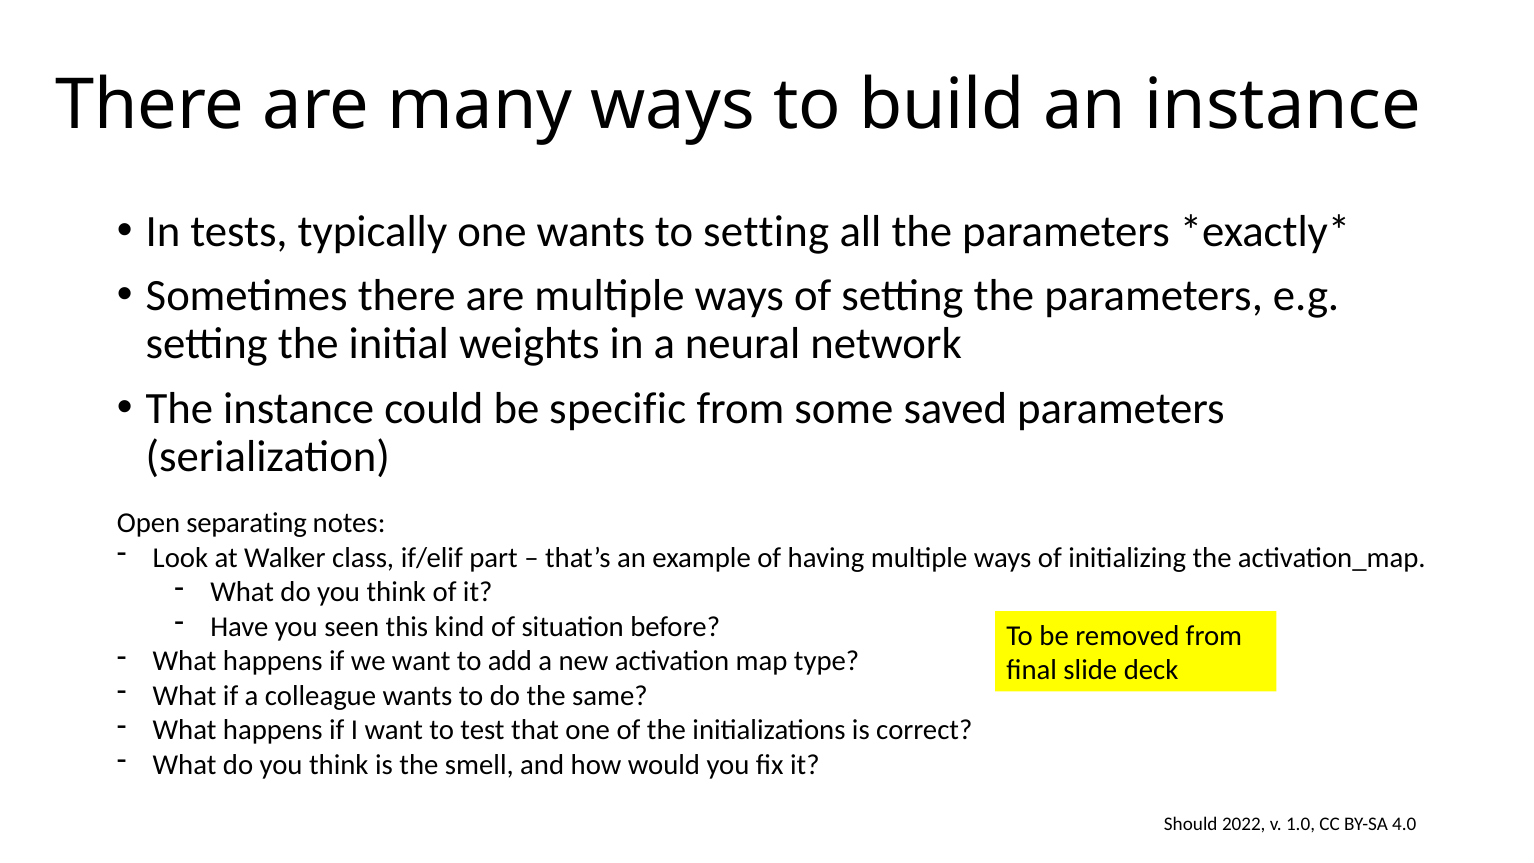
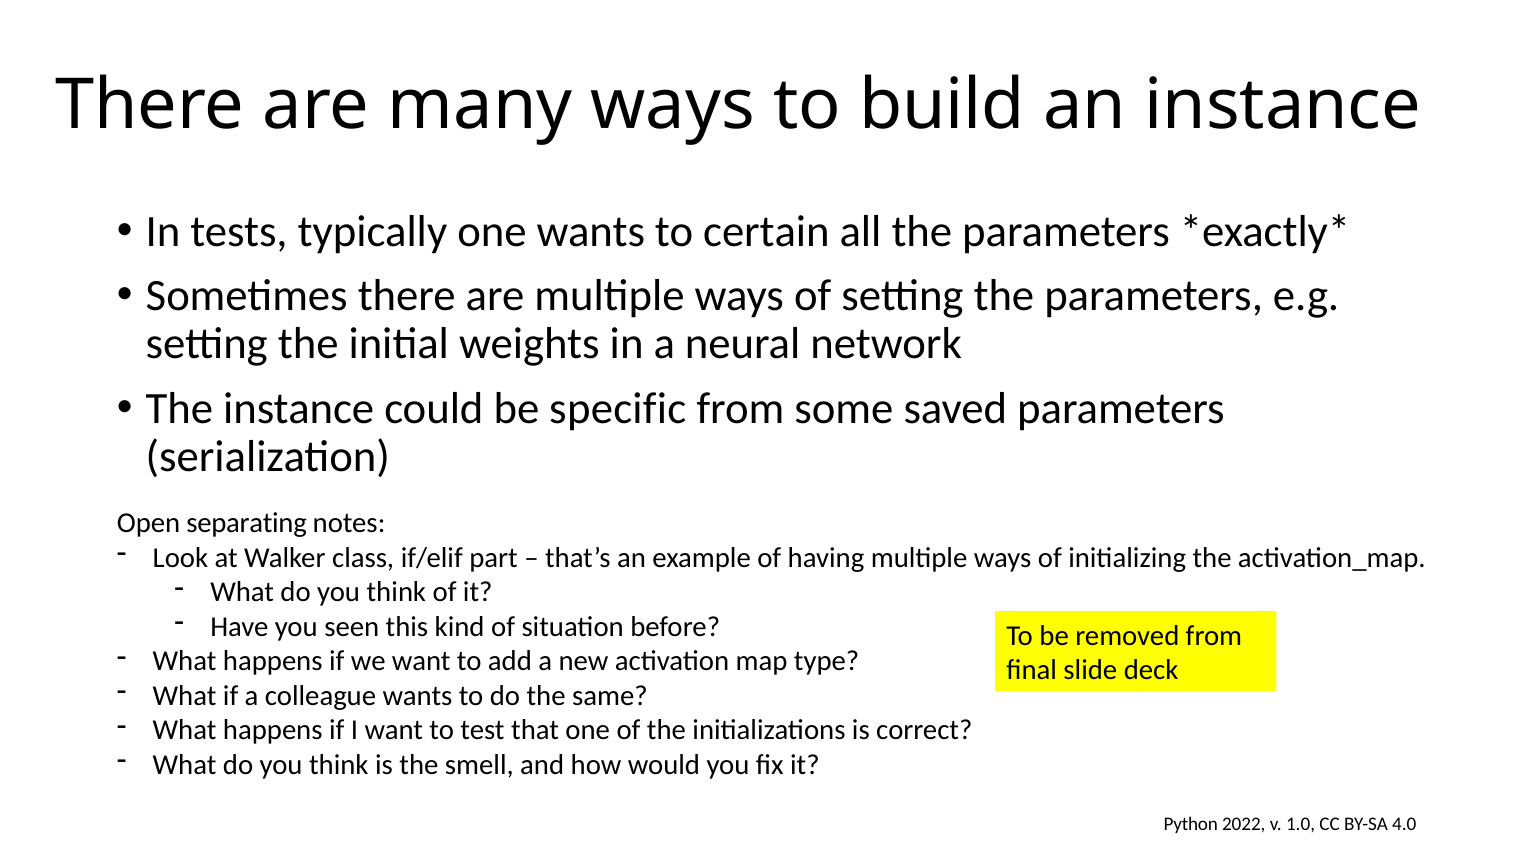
to setting: setting -> certain (766, 232)
Should: Should -> Python (1191, 824)
